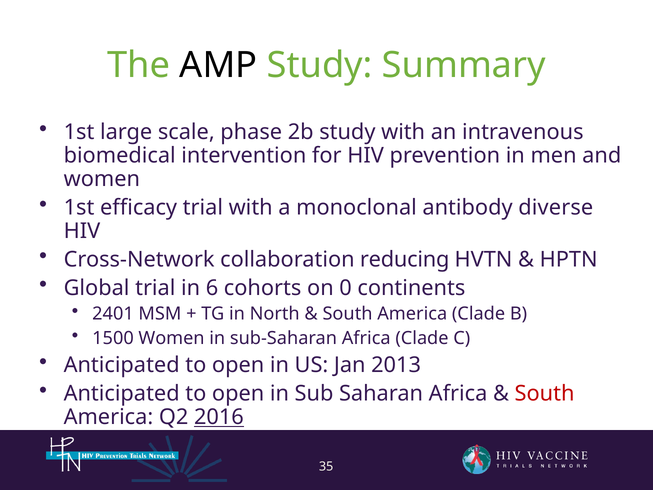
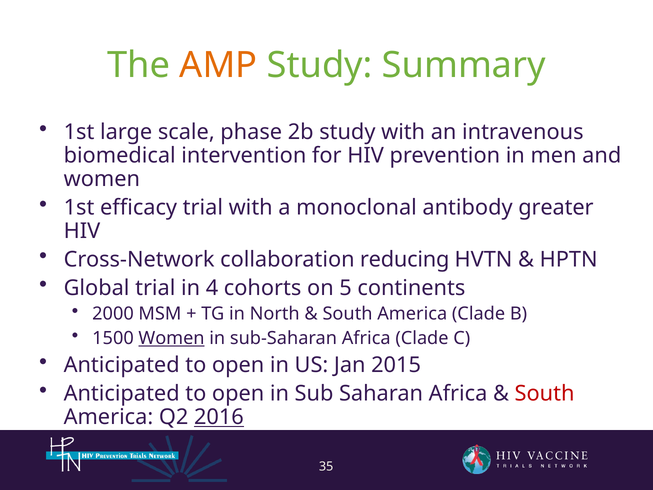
AMP colour: black -> orange (218, 65)
diverse: diverse -> greater (556, 208)
6: 6 -> 4 (212, 288)
0: 0 -> 5 (346, 288)
2401: 2401 -> 2000 (113, 314)
Women underline: none -> present (172, 338)
2013: 2013 -> 2015 (396, 365)
